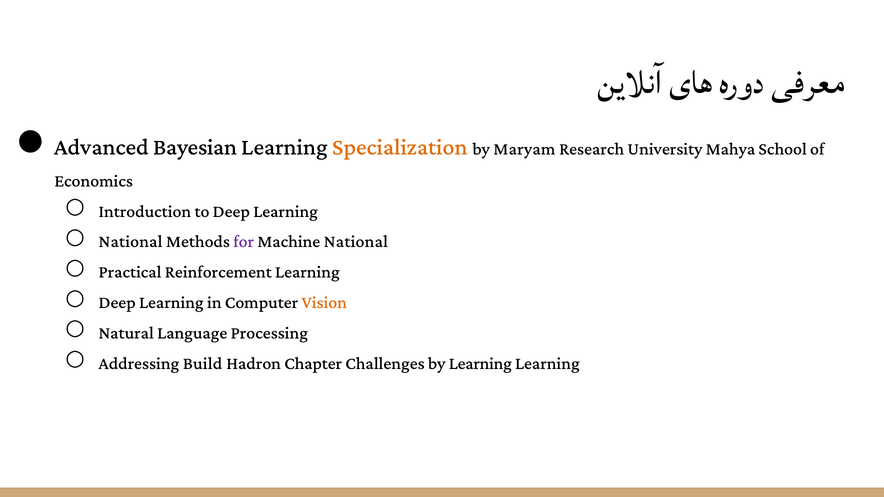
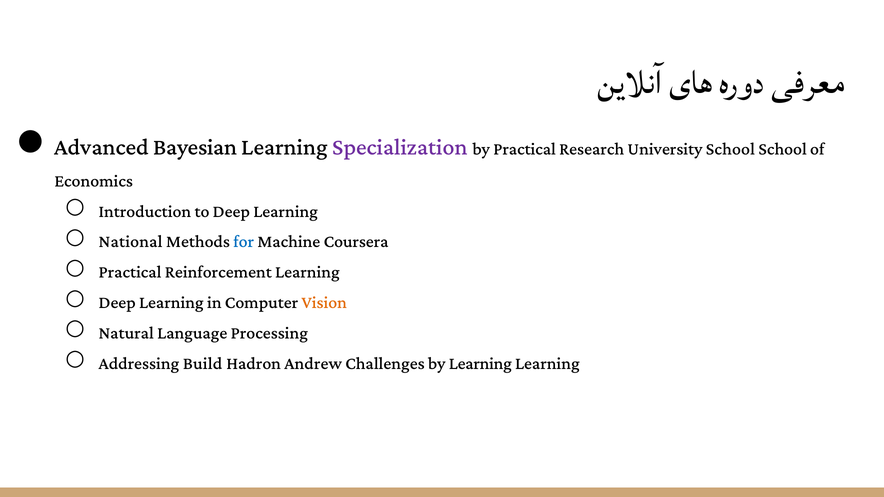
Specialization colour: orange -> purple (400, 145)
by Maryam: Maryam -> Practical (525, 147)
University Mahya: Mahya -> School (730, 147)
for colour: purple -> blue (244, 240)
Machine National: National -> Coursera (356, 240)
Chapter: Chapter -> Andrew (313, 362)
